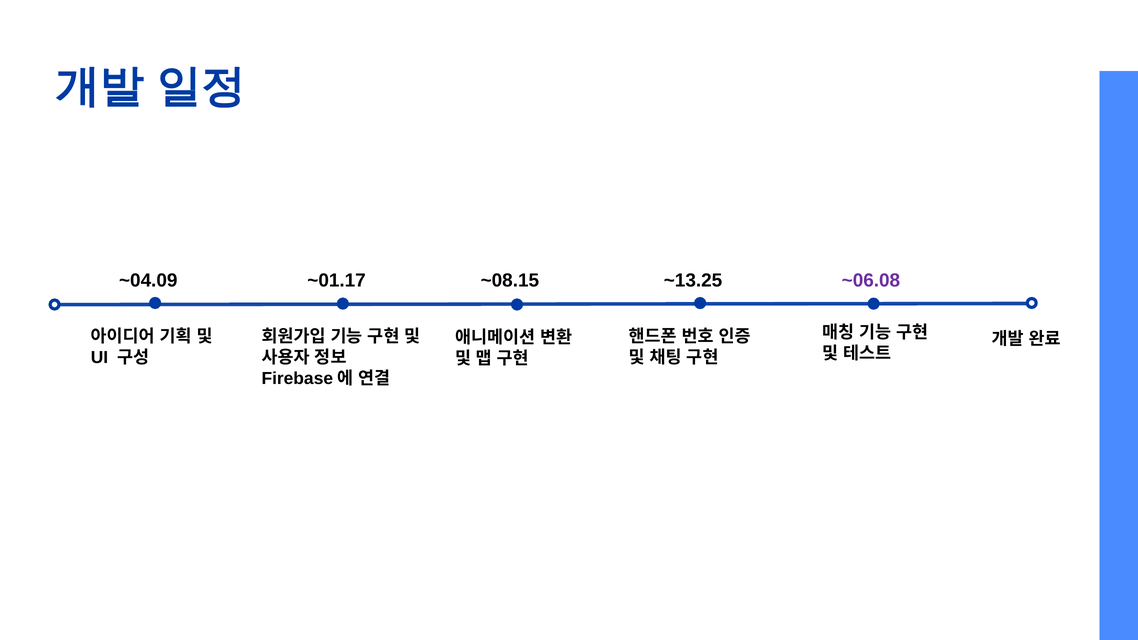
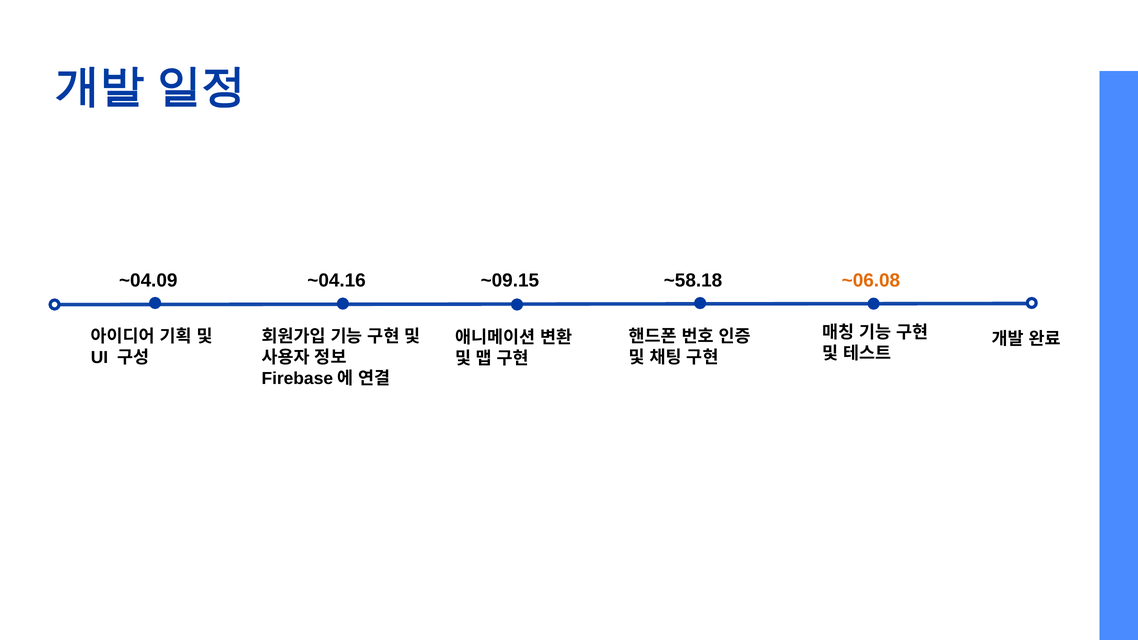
~01.17: ~01.17 -> ~04.16 (337, 280)
~08.15: ~08.15 -> ~09.15 (510, 280)
~13.25: ~13.25 -> ~58.18 (693, 280)
~06.08 colour: purple -> orange (871, 280)
